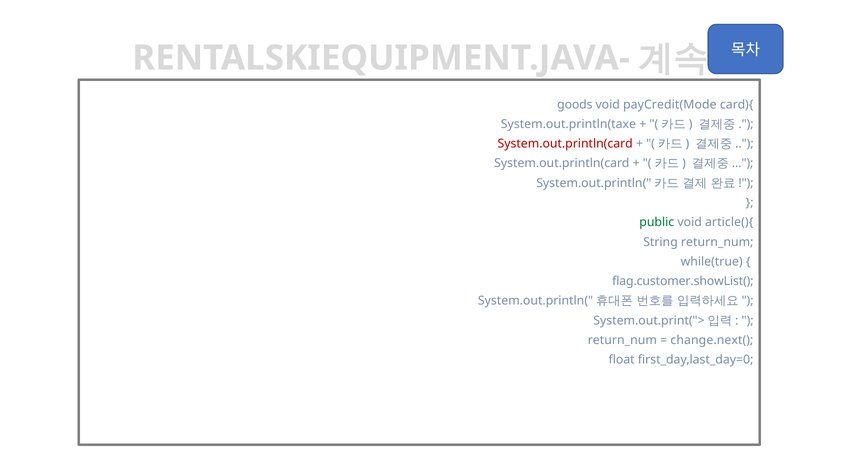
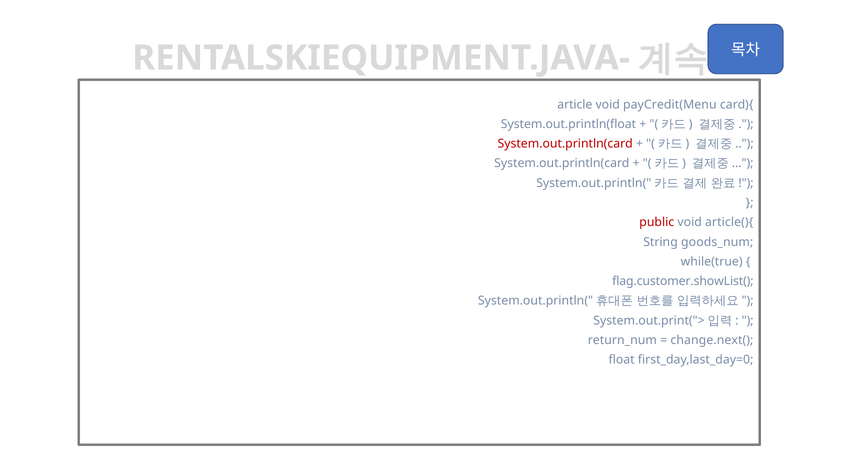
goods: goods -> article (575, 105)
payCredit(Mode: payCredit(Mode -> payCredit(Menu (670, 105)
System.out.println(taxe: System.out.println(taxe -> System.out.println(float (568, 124)
public colour: green -> red (657, 222)
String return_num: return_num -> goods_num (717, 242)
